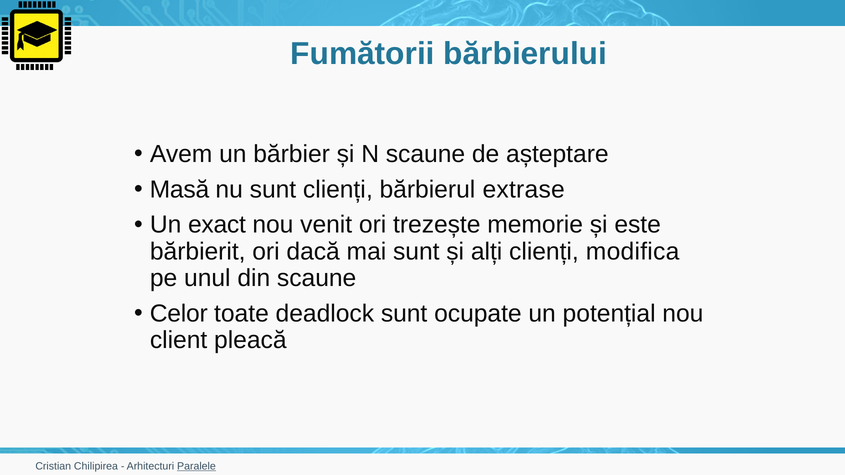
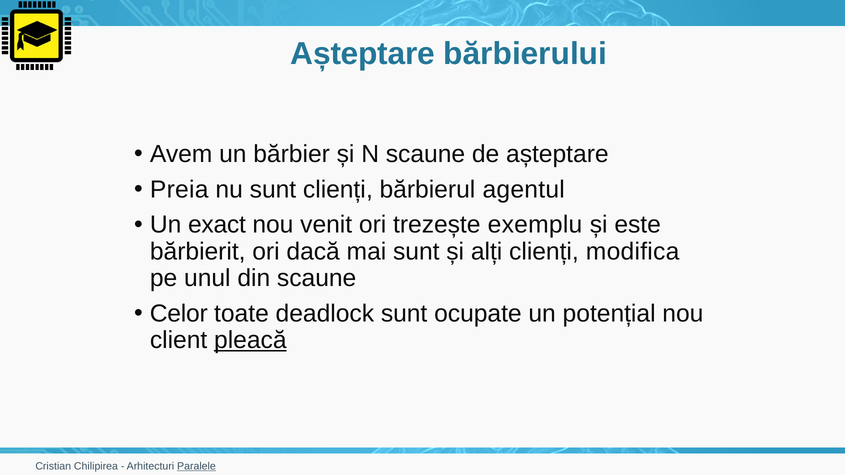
Fumătorii: Fumătorii -> Așteptare (363, 54)
Masă: Masă -> Preia (179, 190)
extrase: extrase -> agentul (524, 190)
memorie: memorie -> exemplu (535, 225)
pleacă underline: none -> present (250, 340)
